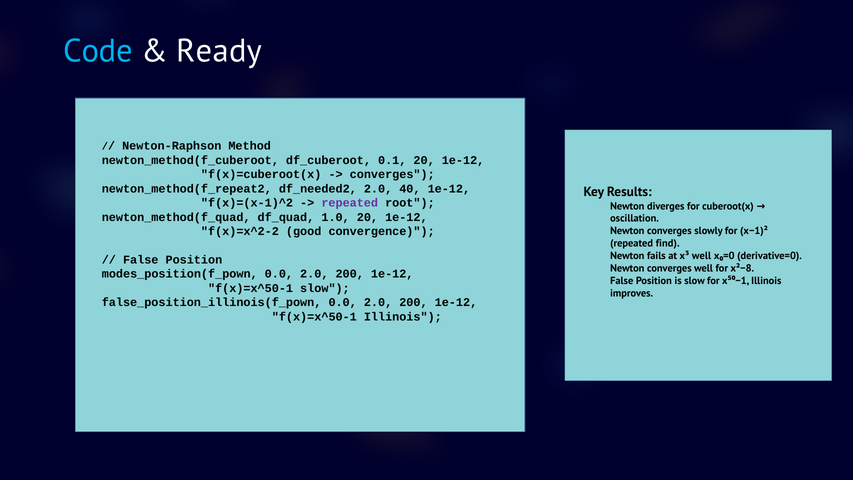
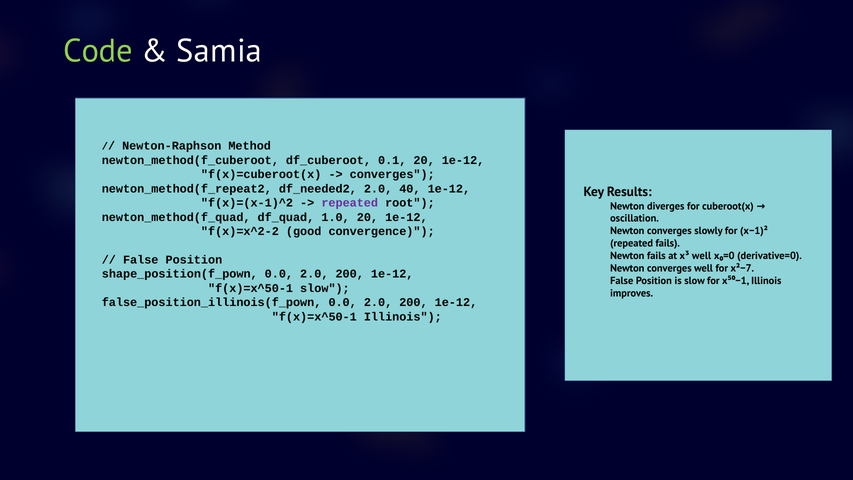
Code colour: light blue -> light green (98, 51)
Ready: Ready -> Samia (219, 51)
repeated find: find -> fails (668, 243)
x²−8: x²−8 -> x²−7 (742, 268)
modes_position(f_pown: modes_position(f_pown -> shape_position(f_pown (180, 274)
